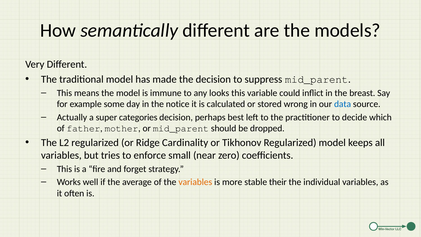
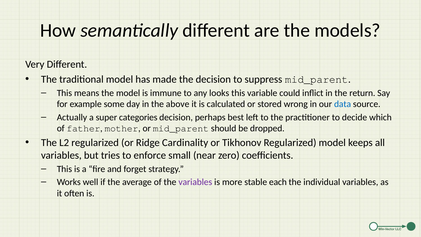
breast: breast -> return (362, 93)
notice: notice -> above (178, 104)
variables colour: orange -> purple (195, 182)
their: their -> each (278, 182)
